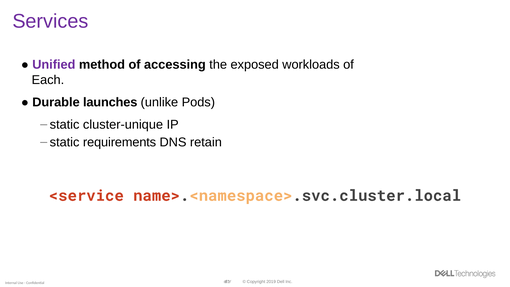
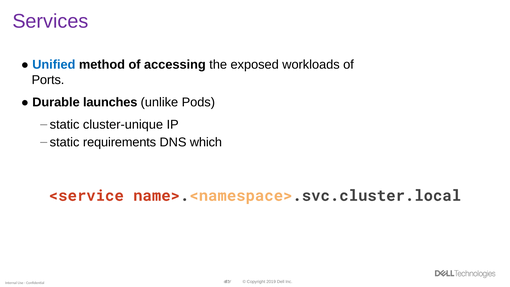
Unified colour: purple -> blue (54, 65)
Each: Each -> Ports (48, 80)
retain: retain -> which (206, 142)
